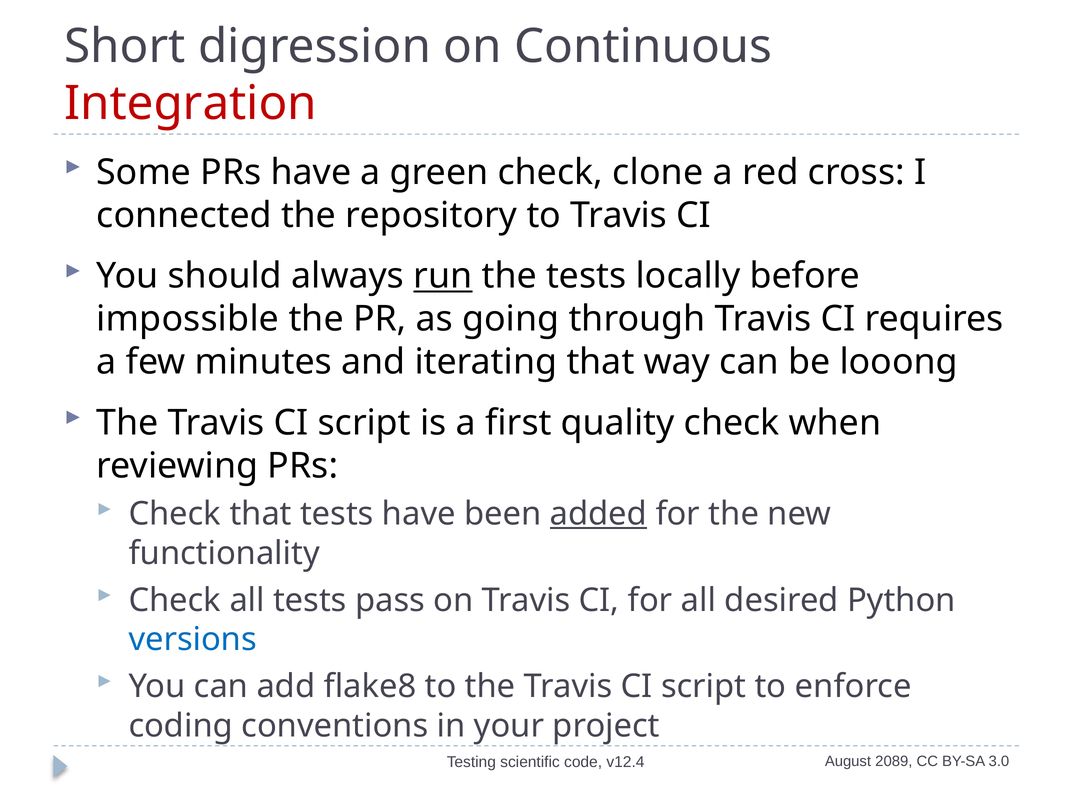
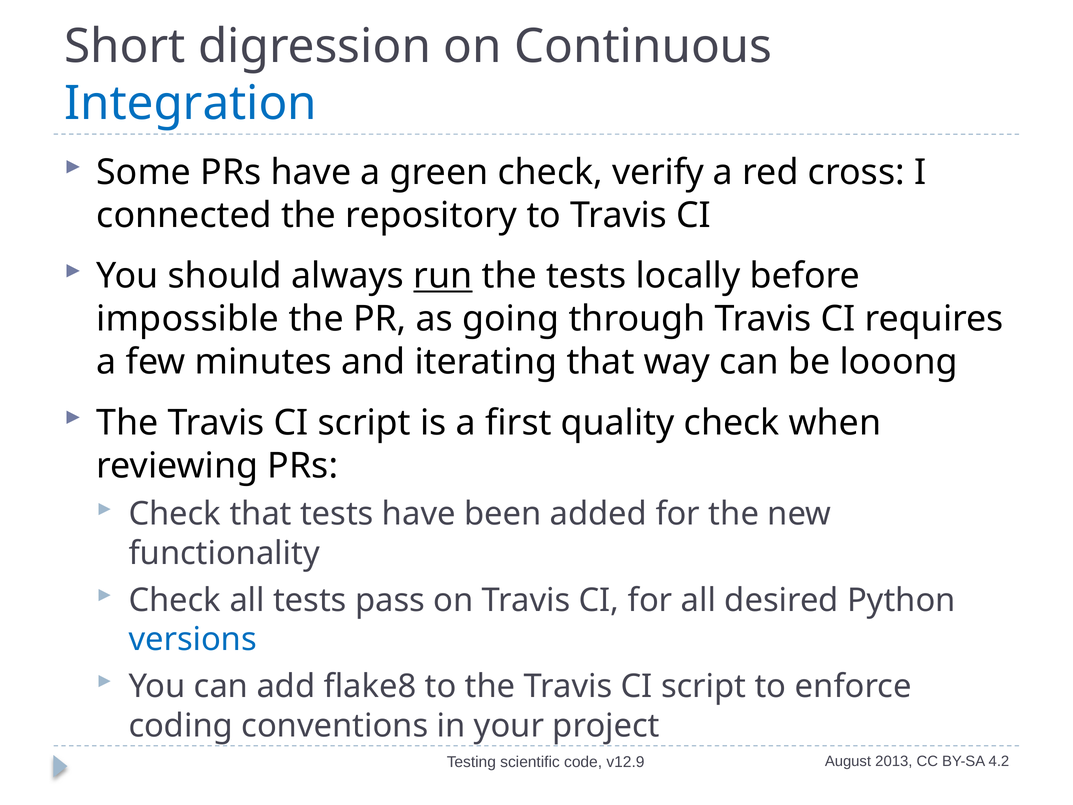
Integration colour: red -> blue (191, 104)
clone: clone -> verify (658, 172)
added underline: present -> none (598, 514)
2089: 2089 -> 2013 (894, 761)
3.0: 3.0 -> 4.2 (999, 761)
v12.4: v12.4 -> v12.9 (625, 762)
